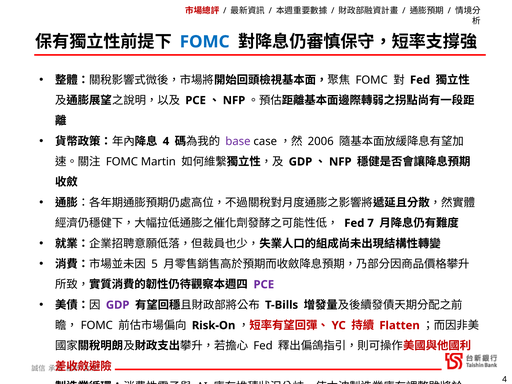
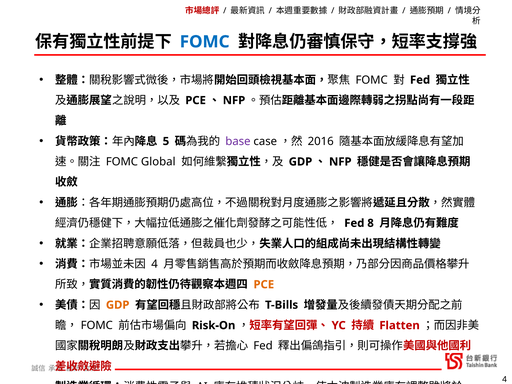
4: 4 -> 5 (166, 141)
2006: 2006 -> 2016 (321, 141)
Martin: Martin -> Global (158, 162)
7: 7 -> 8 (371, 223)
5: 5 -> 4 (155, 264)
PCE colour: purple -> orange (264, 285)
GDP colour: purple -> orange (118, 305)
